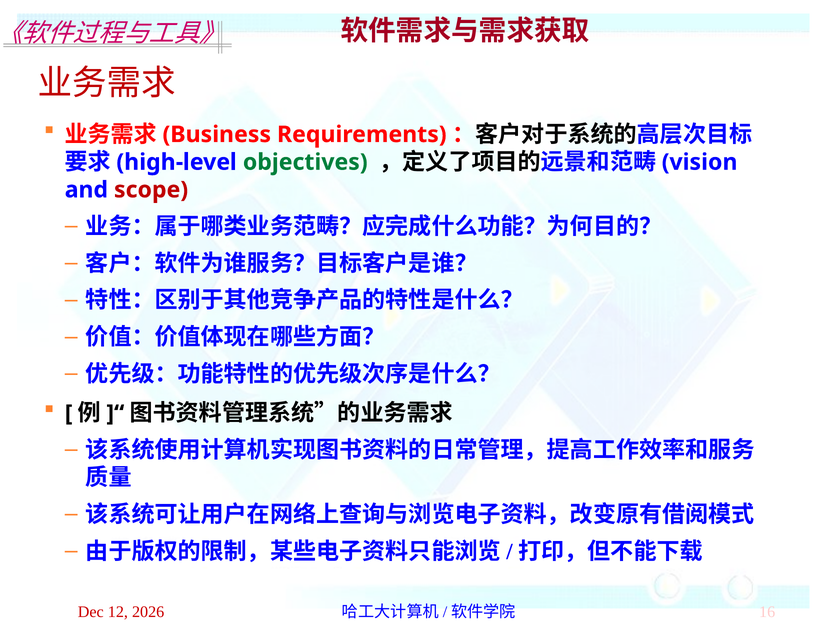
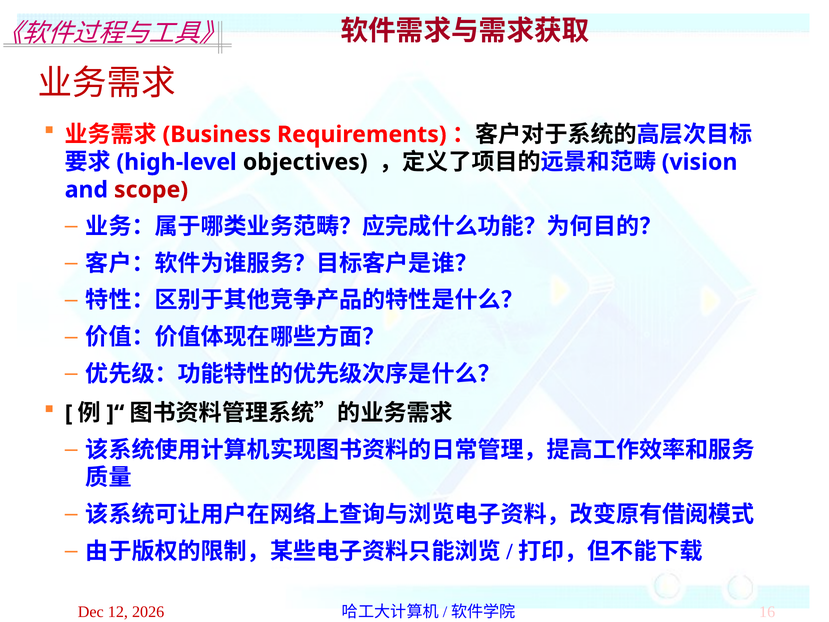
objectives colour: green -> black (305, 162)
